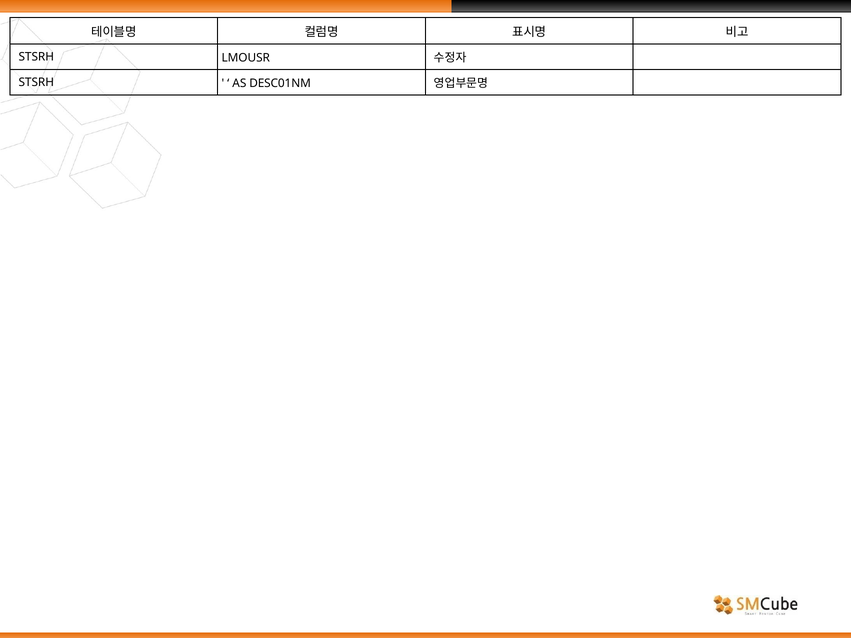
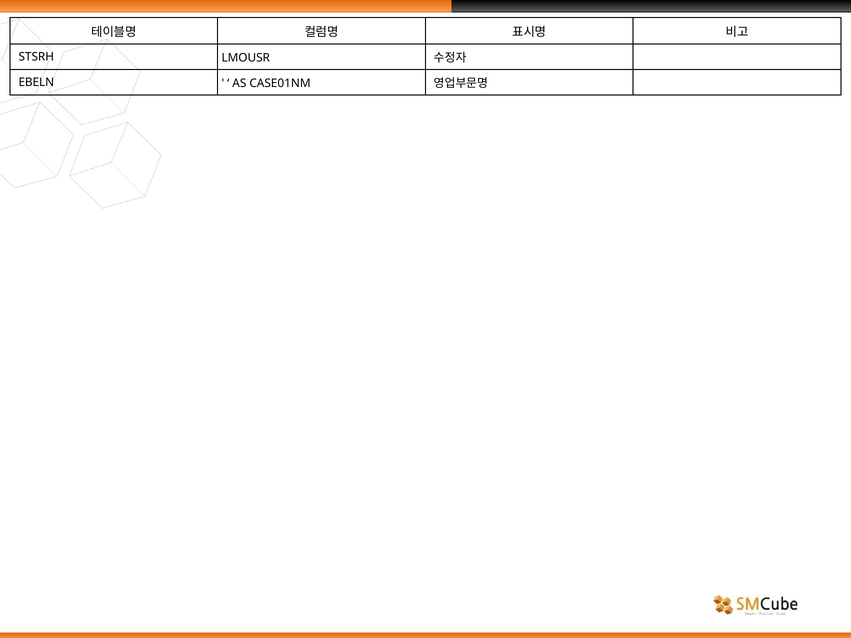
STSRH: STSRH -> EBELN (36, 83)
DESC01NM: DESC01NM -> CASE01NM (280, 83)
